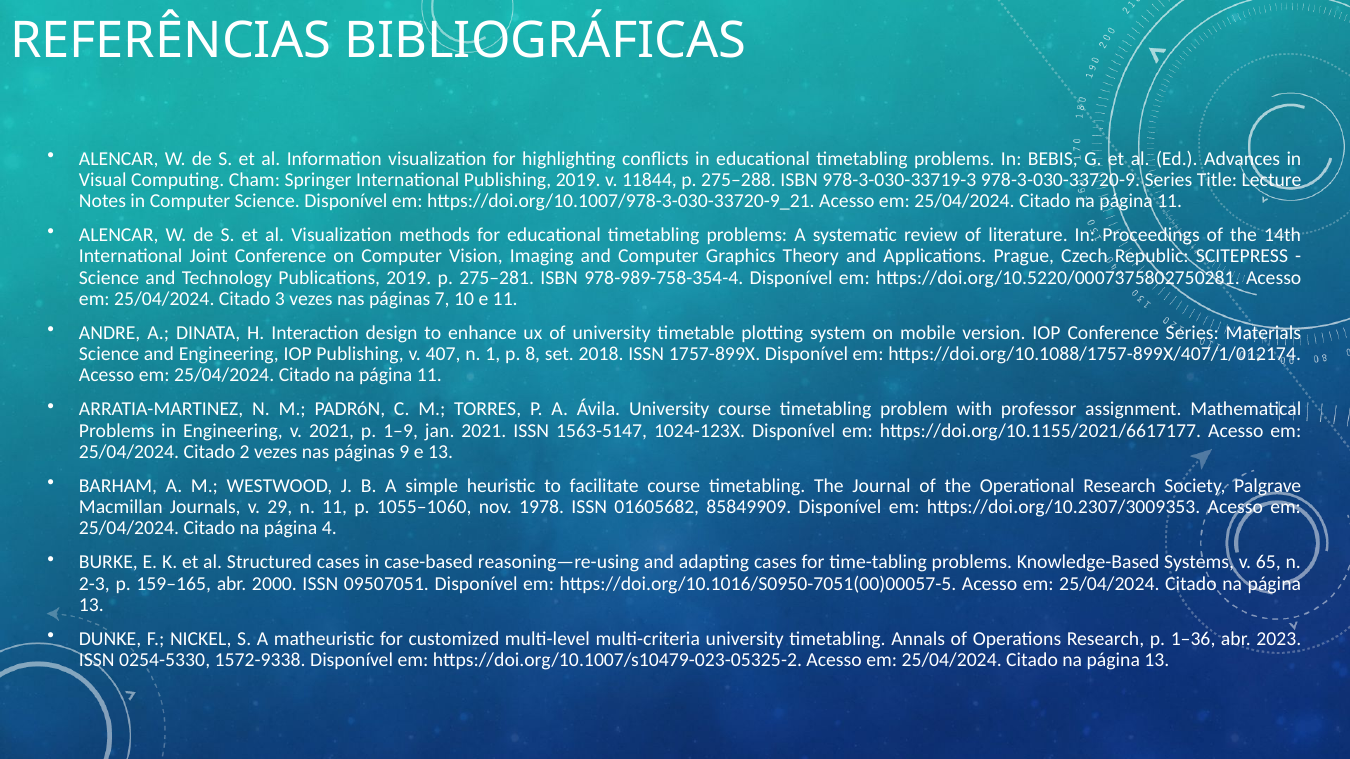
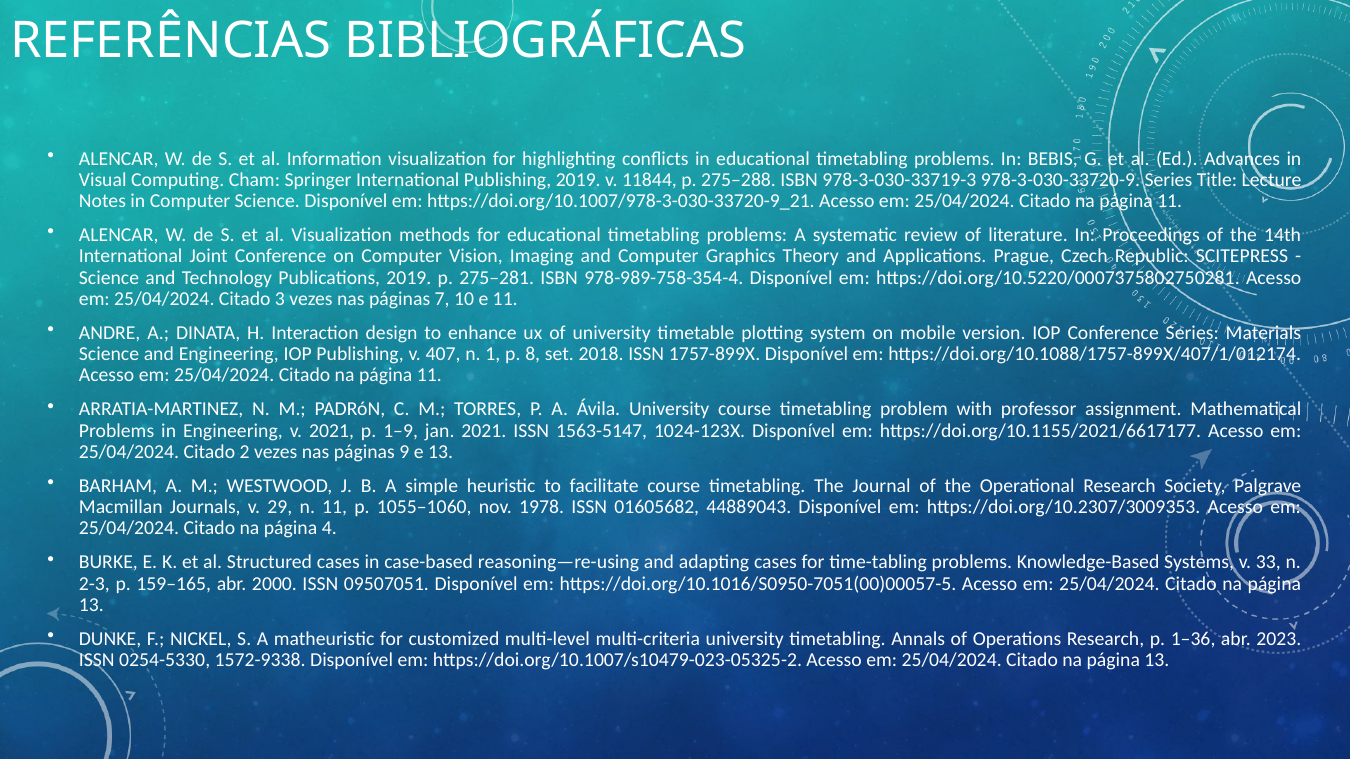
85849909: 85849909 -> 44889043 (749, 507)
65: 65 -> 33 (1268, 563)
